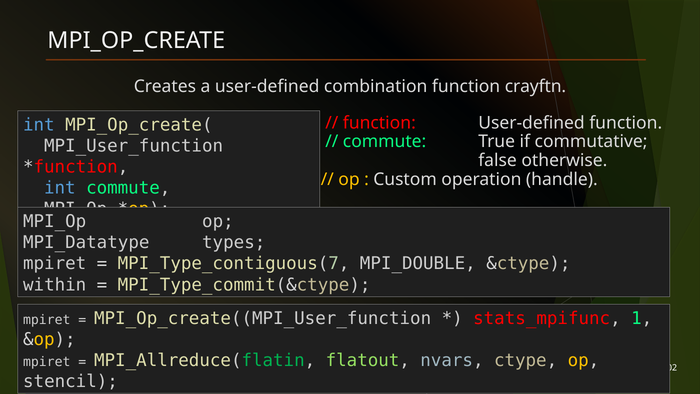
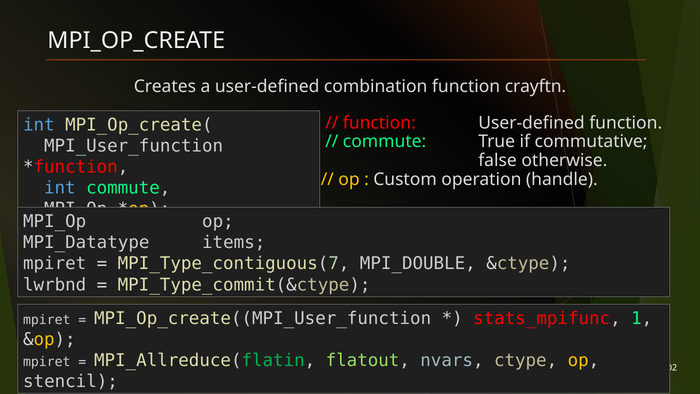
types: types -> items (234, 243)
within: within -> lwrbnd (55, 285)
